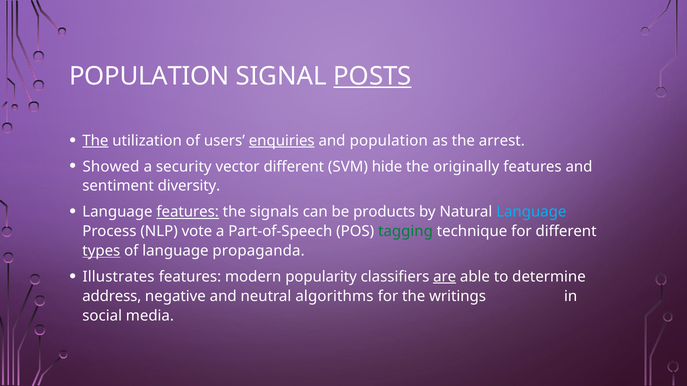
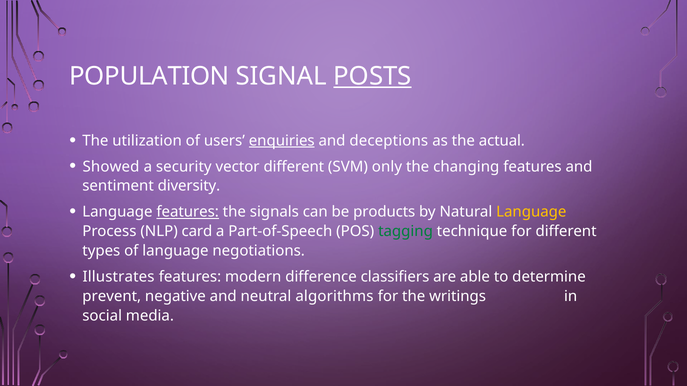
The underline: present -> none (95, 141)
and population: population -> deceptions (389, 141)
arrest: arrest -> actual (502, 141)
hide: hide -> only (387, 167)
originally: originally -> changing (466, 167)
Language colour: light blue -> yellow (531, 212)
vote: vote -> card (197, 232)
types underline: present -> none (101, 251)
propaganda: propaganda -> negotiations (259, 251)
popularity: popularity -> difference (321, 277)
are underline: present -> none (445, 277)
address: address -> prevent (112, 296)
